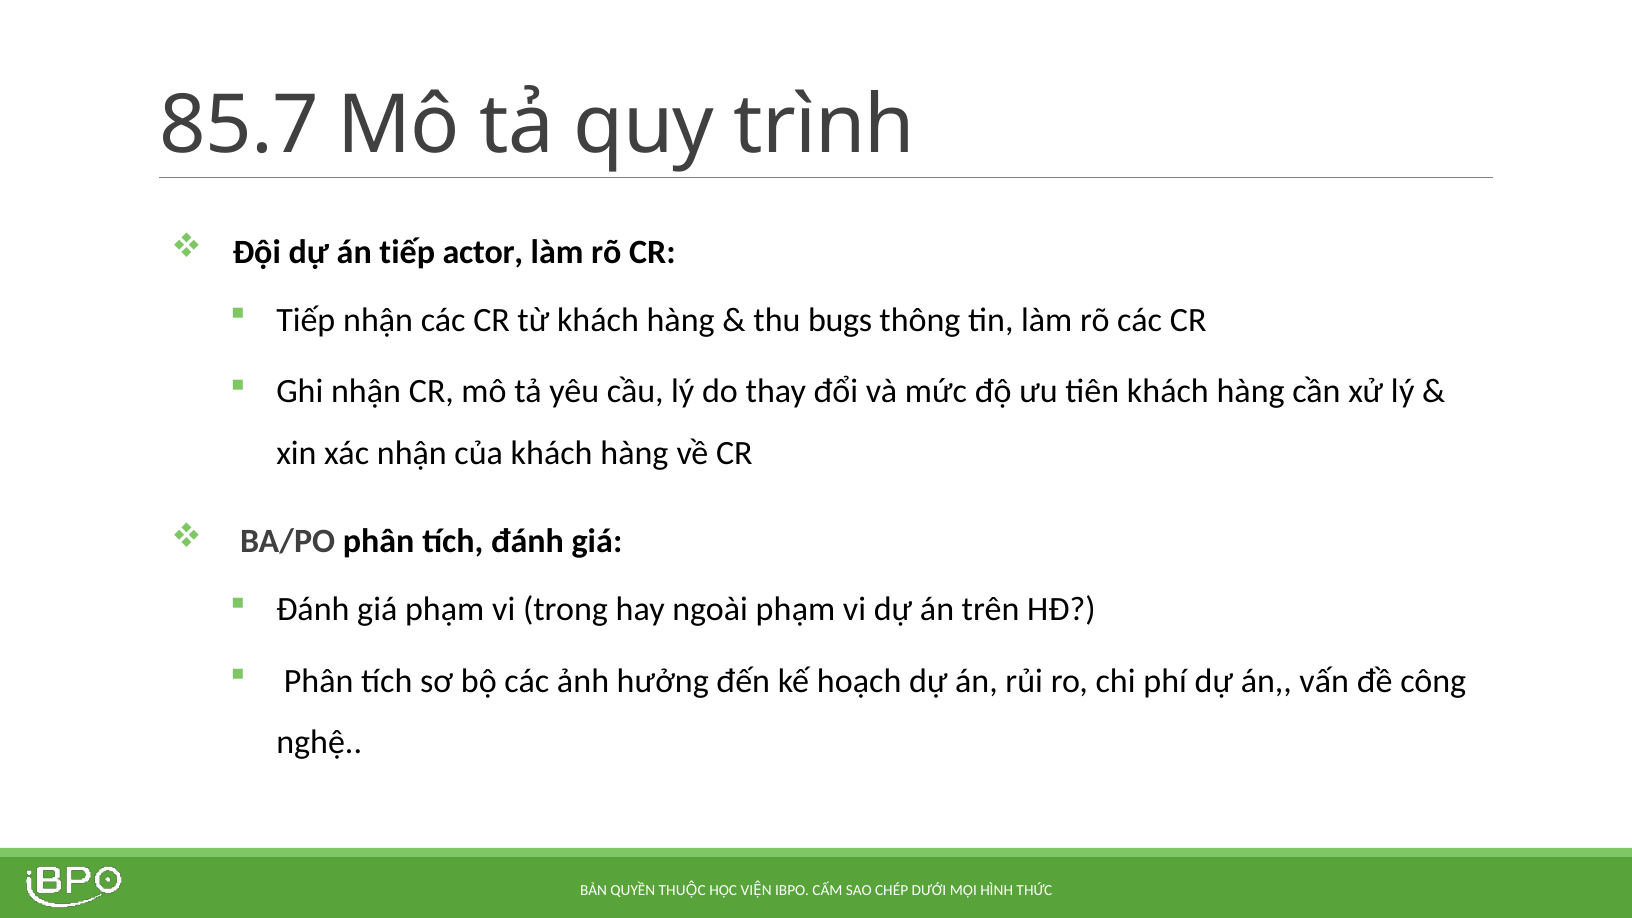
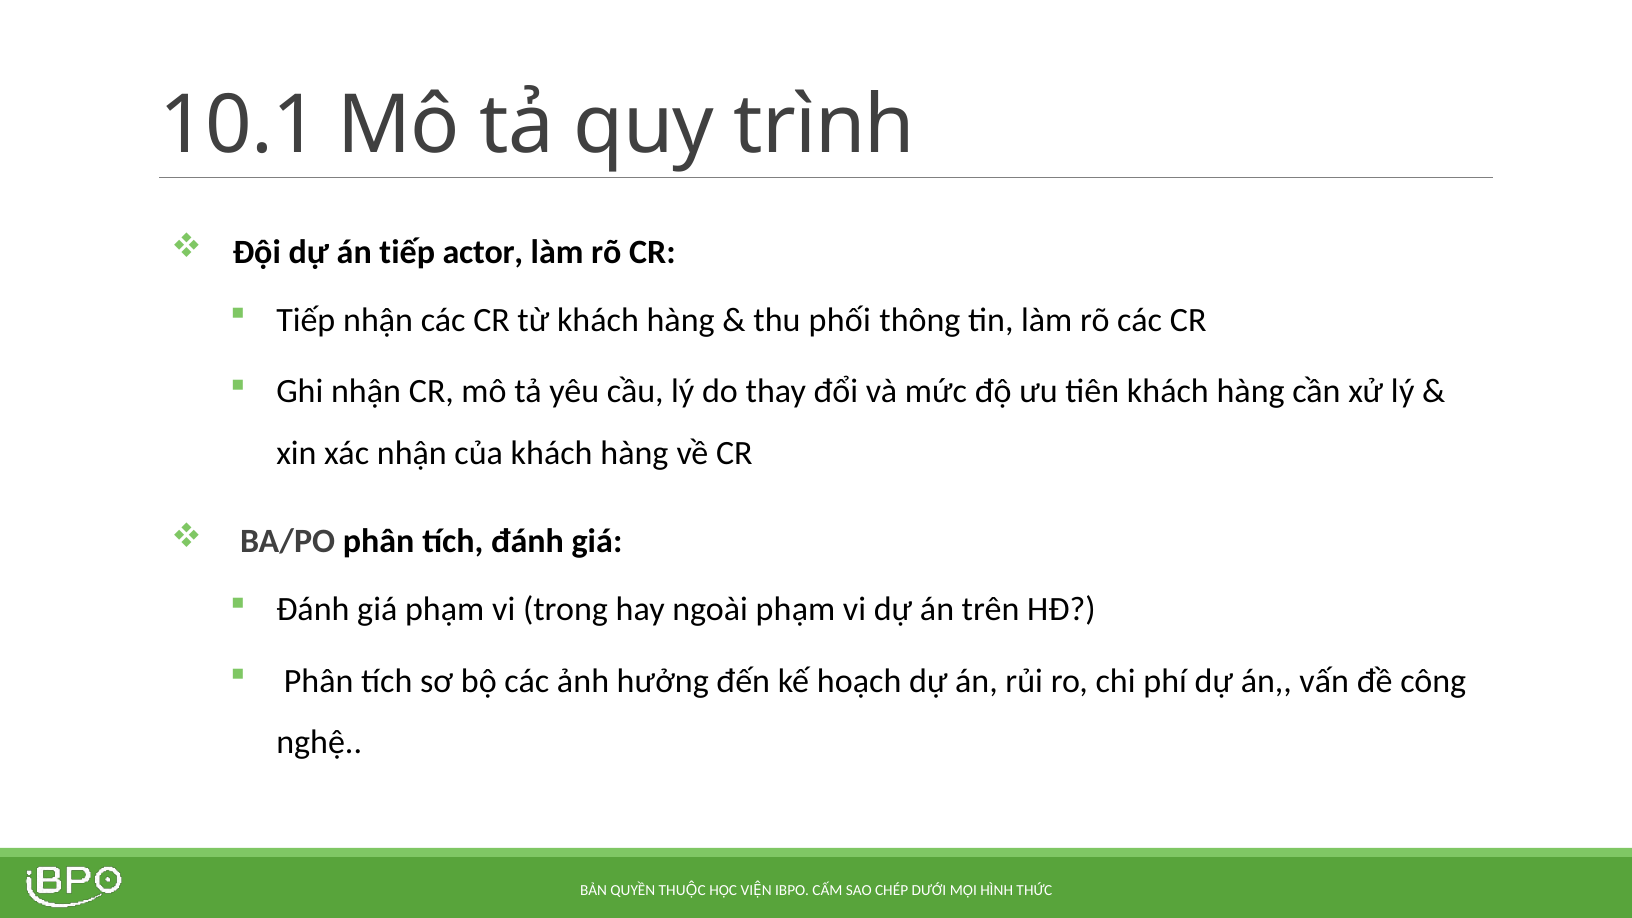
85.7: 85.7 -> 10.1 (239, 126)
bugs: bugs -> phối (840, 320)
